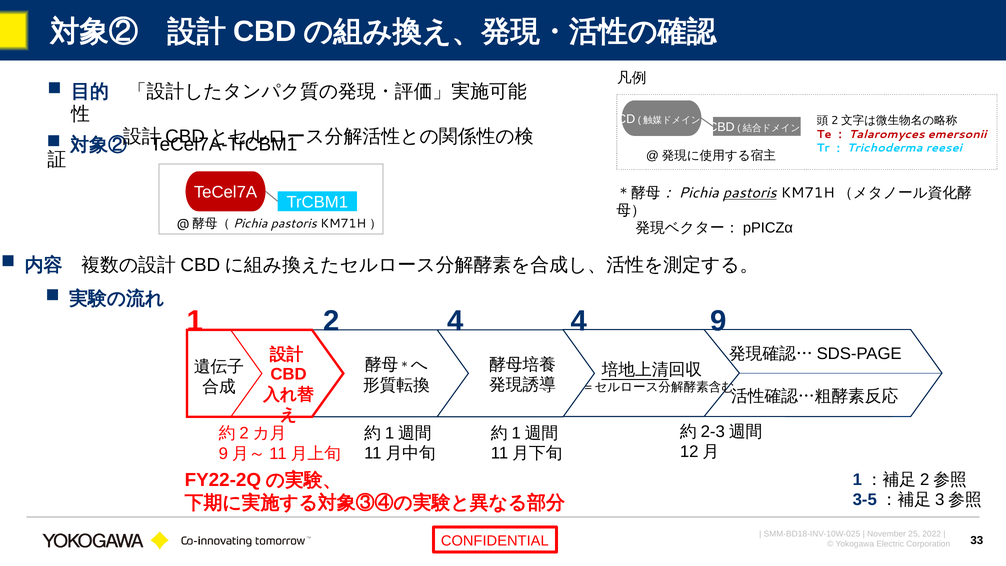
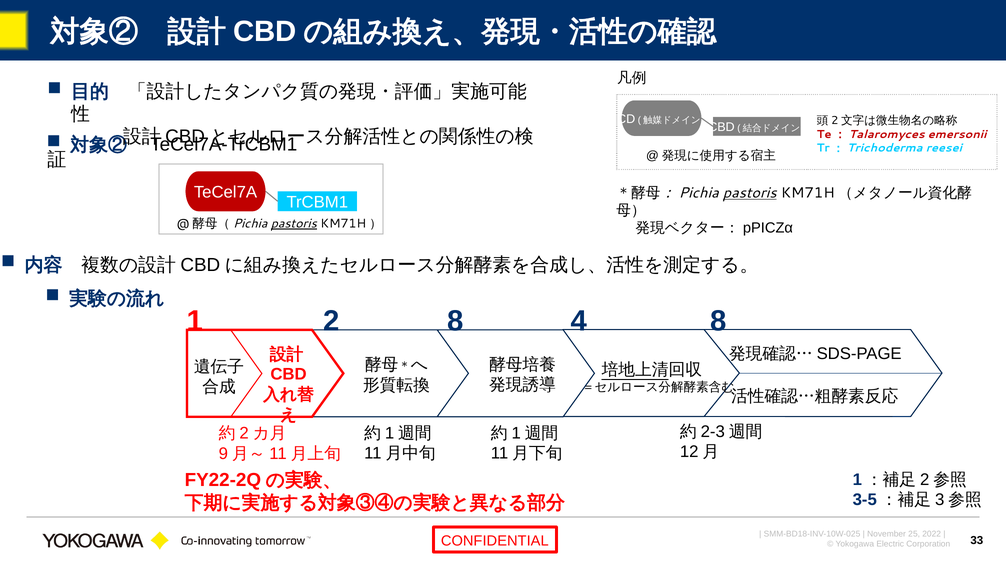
pastoris underline: none -> present (294, 223)
4: 4 -> 8 (455, 321)
4 9: 9 -> 8 (718, 321)
